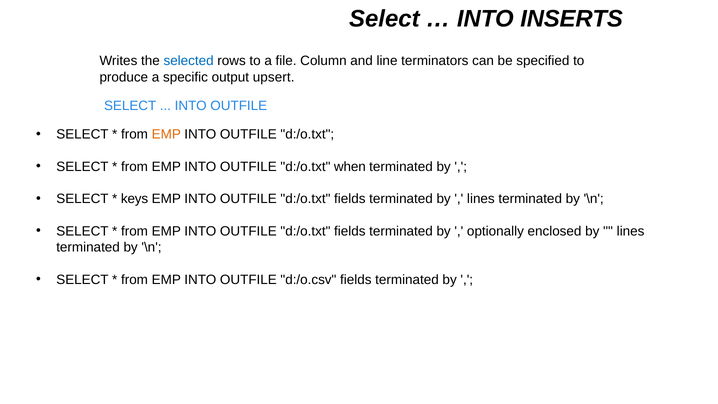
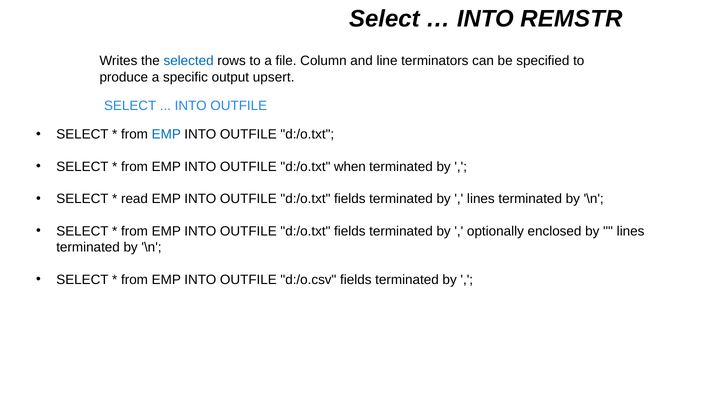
INSERTS: INSERTS -> REMSTR (571, 19)
EMP colour: orange -> blue (166, 134)
keys: keys -> read (135, 199)
